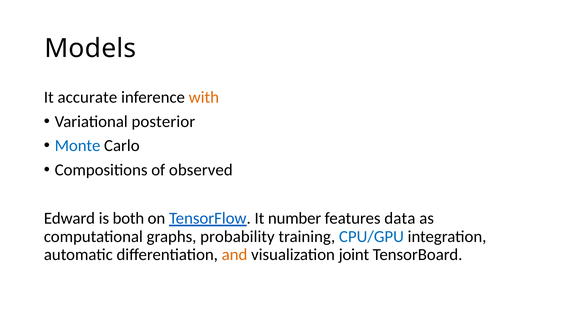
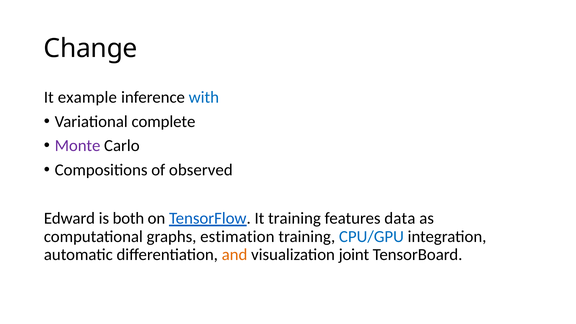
Models: Models -> Change (91, 48)
accurate: accurate -> example (87, 97)
with colour: orange -> blue (204, 97)
posterior: posterior -> complete (163, 122)
Monte colour: blue -> purple (78, 146)
It number: number -> training (294, 218)
probability: probability -> estimation (237, 237)
